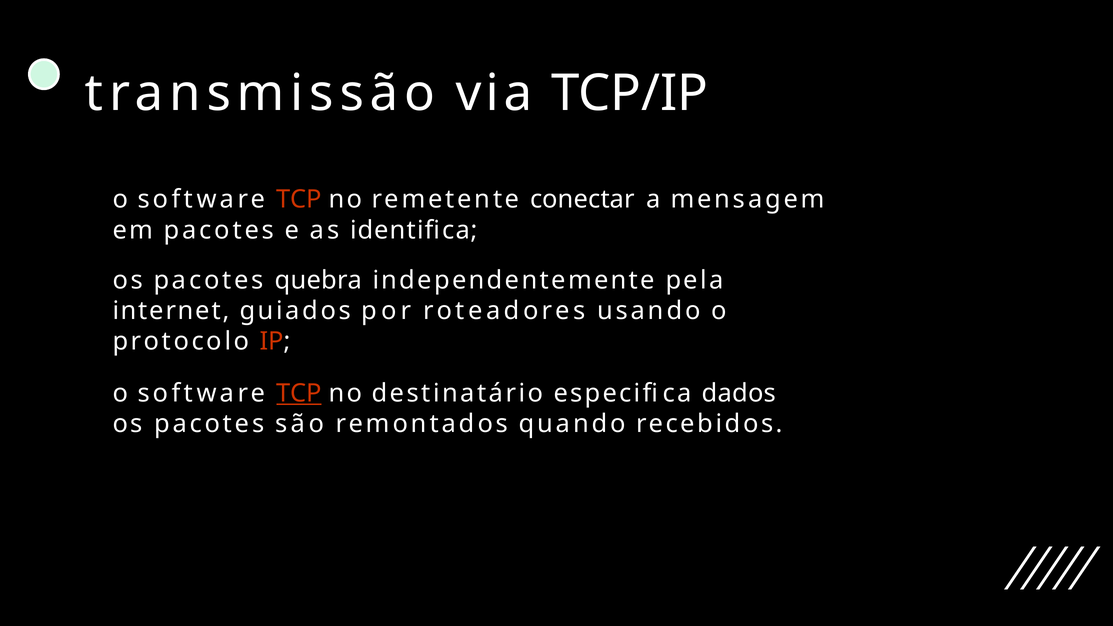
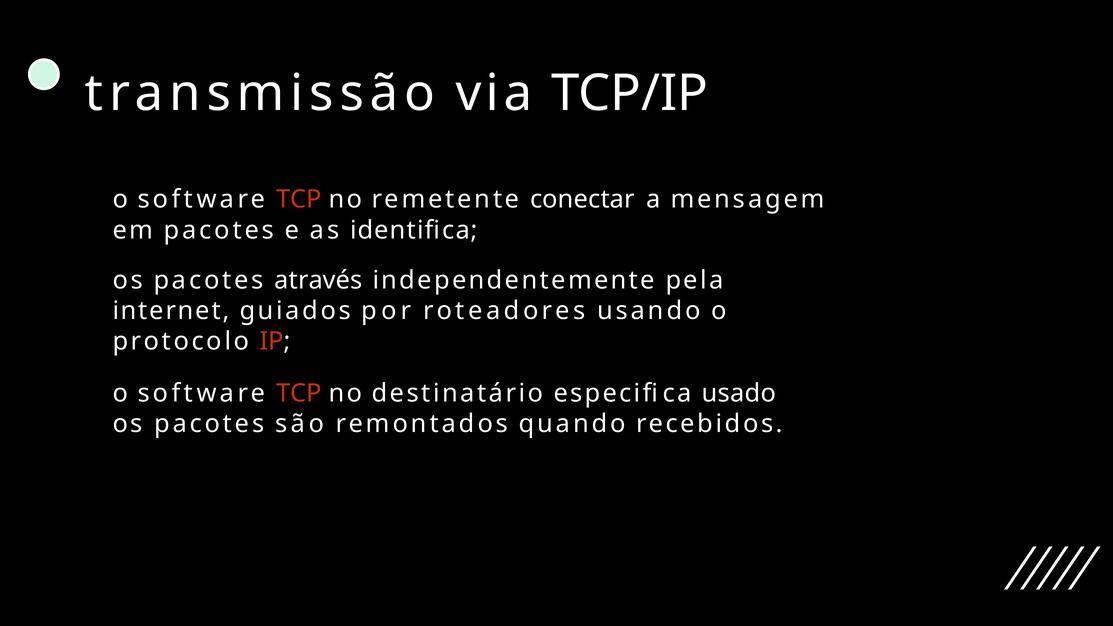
quebra: quebra -> através (319, 280)
TCP underline: present -> none (299, 393)
dados: dados -> usado (739, 393)
